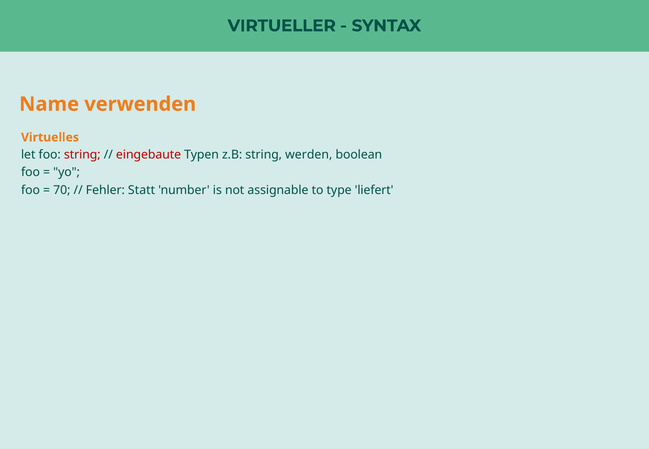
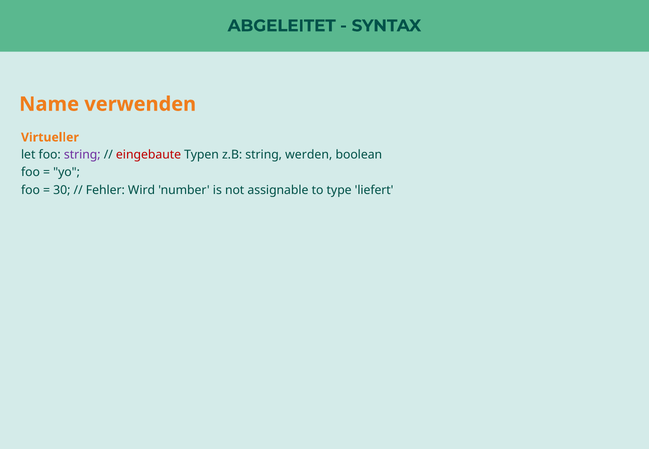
VIRTUELLER: VIRTUELLER -> ABGELEITET (282, 26)
Virtuelles: Virtuelles -> Virtueller (50, 137)
string colour: red -> purple (82, 155)
70: 70 -> 30 (62, 190)
Statt: Statt -> Wird (142, 190)
